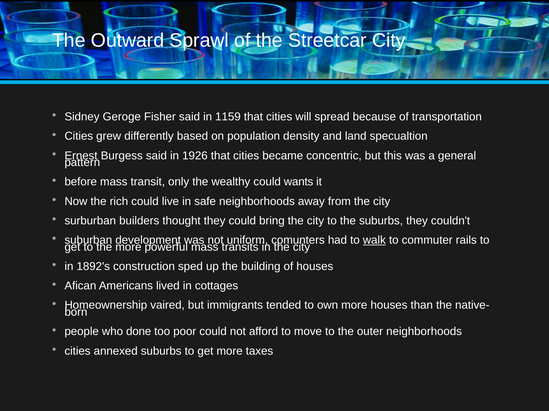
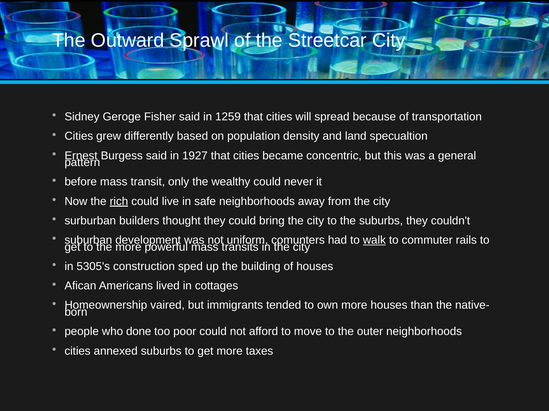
1159: 1159 -> 1259 (228, 117)
1926: 1926 -> 1927 (195, 156)
wants: wants -> never (298, 182)
rich underline: none -> present (119, 202)
1892's: 1892's -> 5305's (93, 267)
